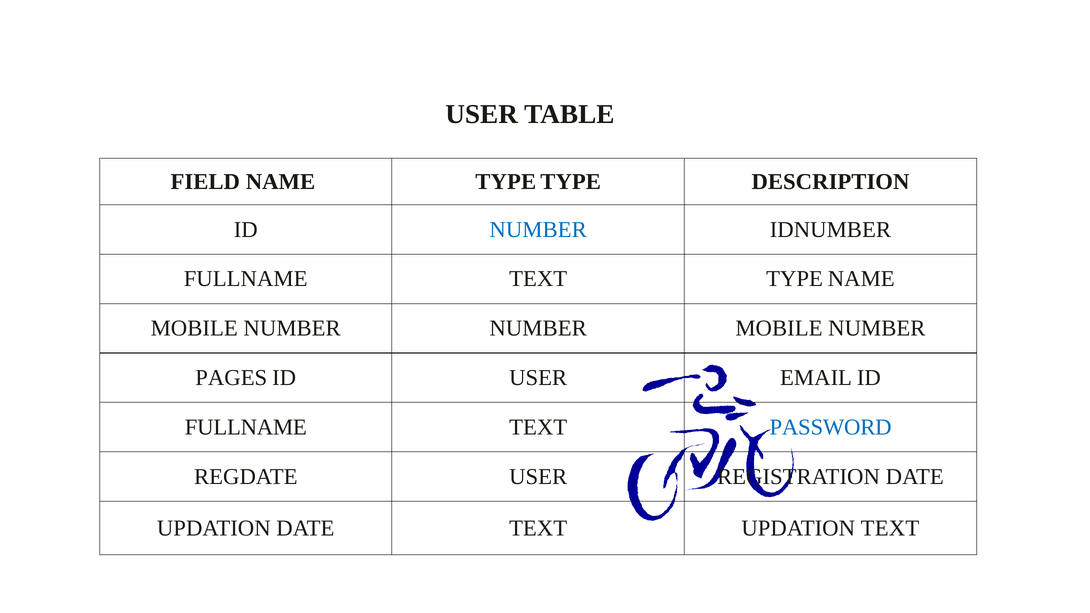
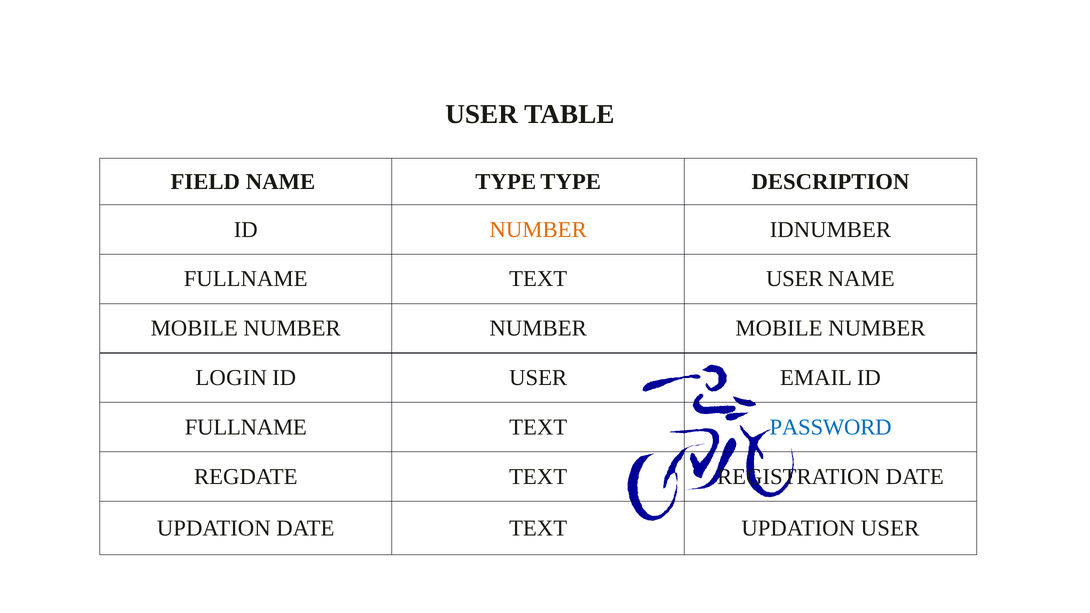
NUMBER colour: blue -> orange (538, 230)
TEXT TYPE: TYPE -> USER (795, 279)
PAGES: PAGES -> LOGIN (231, 378)
REGDATE USER: USER -> TEXT (538, 477)
UPDATION TEXT: TEXT -> USER (890, 528)
